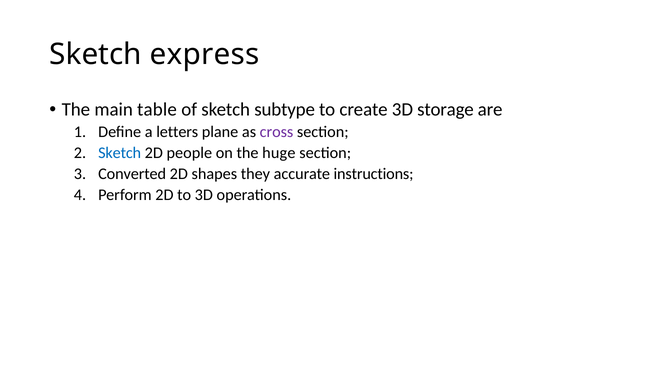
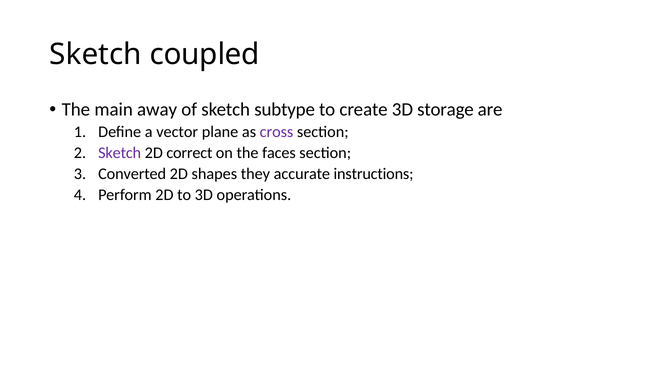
express: express -> coupled (205, 55)
table: table -> away (157, 110)
letters: letters -> vector (177, 132)
Sketch colour: blue -> purple (120, 153)
people: people -> correct (189, 153)
huge: huge -> faces (279, 153)
